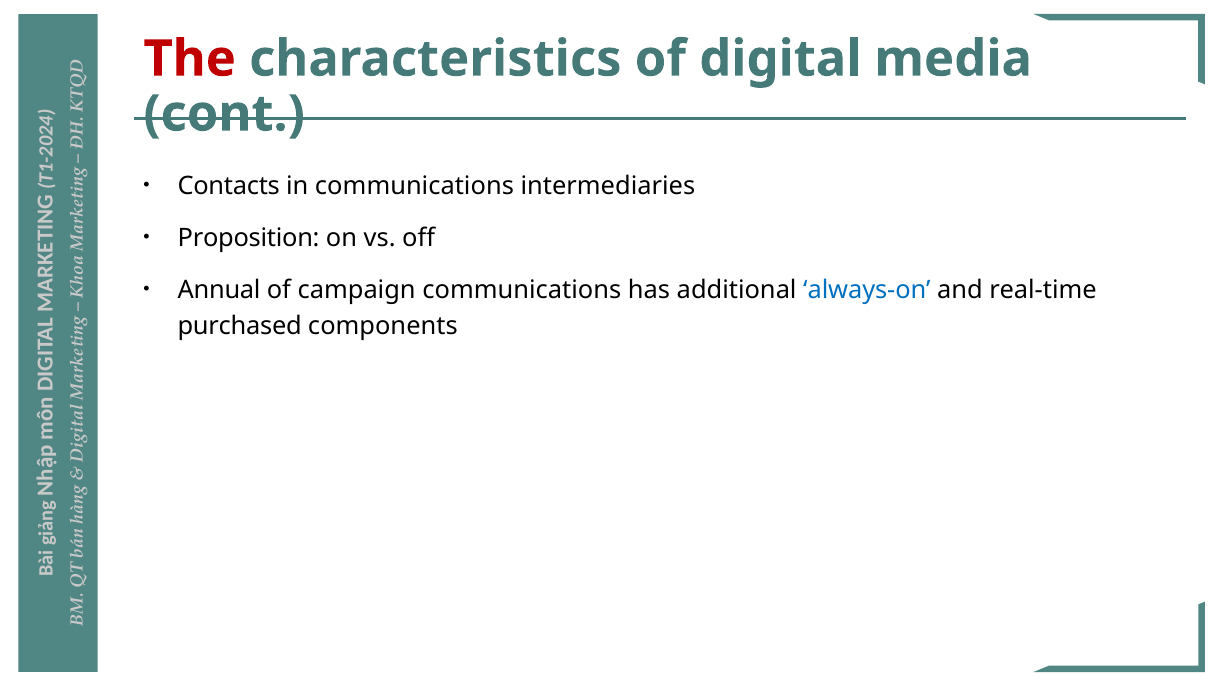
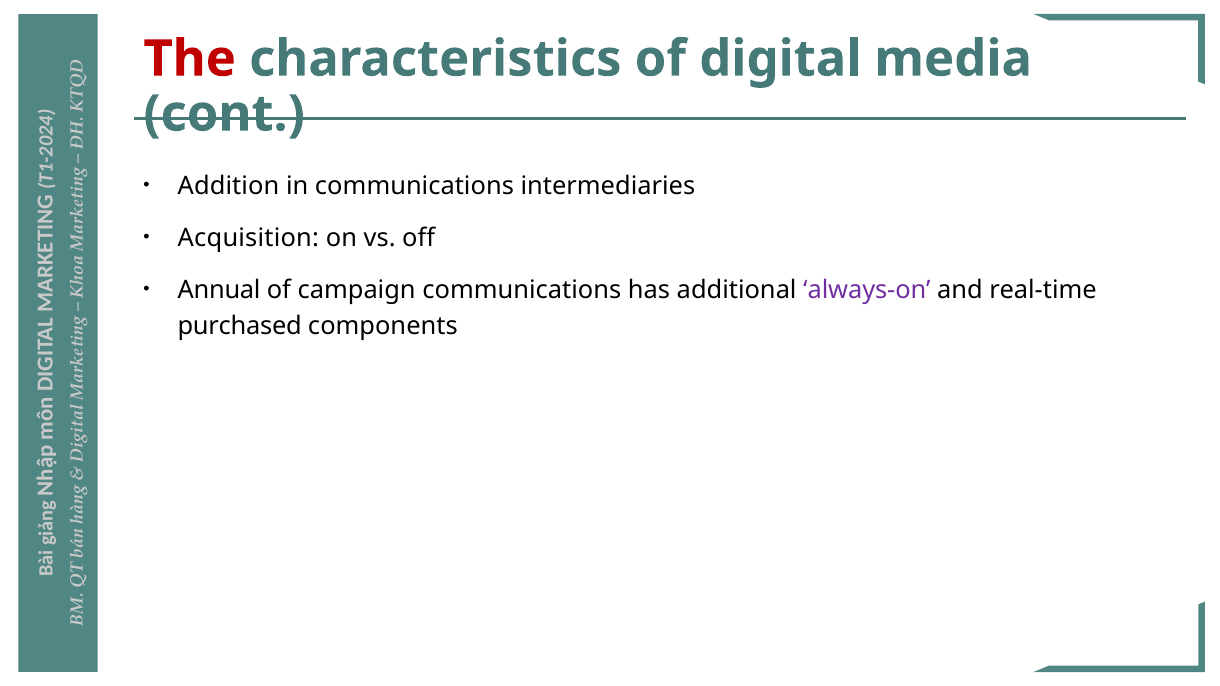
Contacts: Contacts -> Addition (229, 186)
Proposition: Proposition -> Acquisition (248, 238)
always-on colour: blue -> purple (867, 290)
